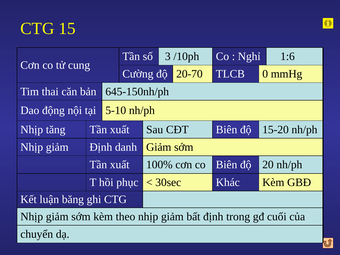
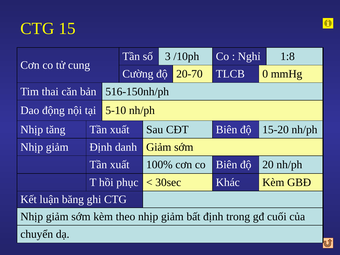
1:6: 1:6 -> 1:8 (288, 56)
645-150nh/ph: 645-150nh/ph -> 516-150nh/ph (137, 92)
